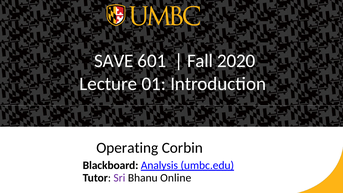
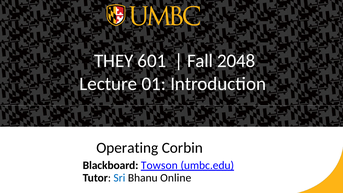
SAVE: SAVE -> THEY (114, 61)
2020: 2020 -> 2048 (236, 61)
Analysis: Analysis -> Towson (159, 165)
Sri colour: purple -> blue (119, 178)
